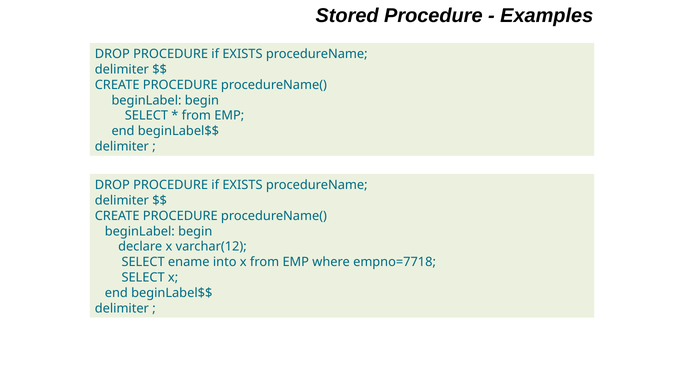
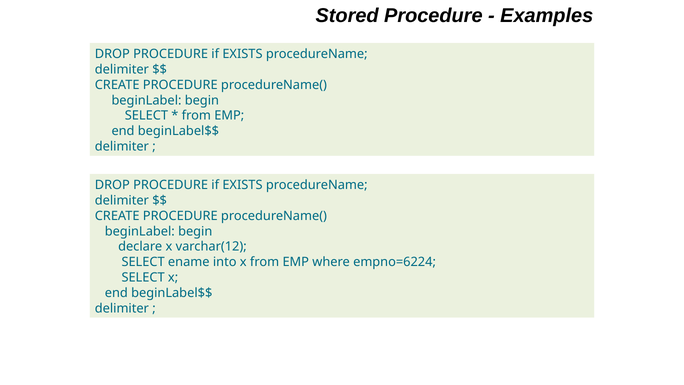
empno=7718: empno=7718 -> empno=6224 (395, 262)
